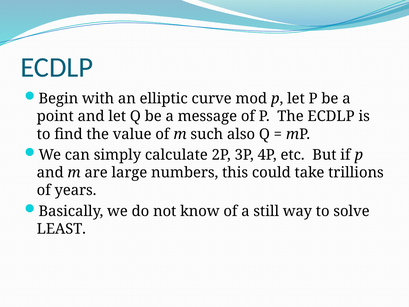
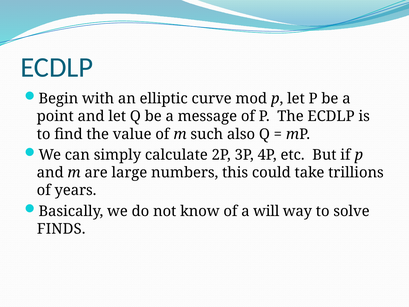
still: still -> will (266, 211)
LEAST: LEAST -> FINDS (61, 229)
